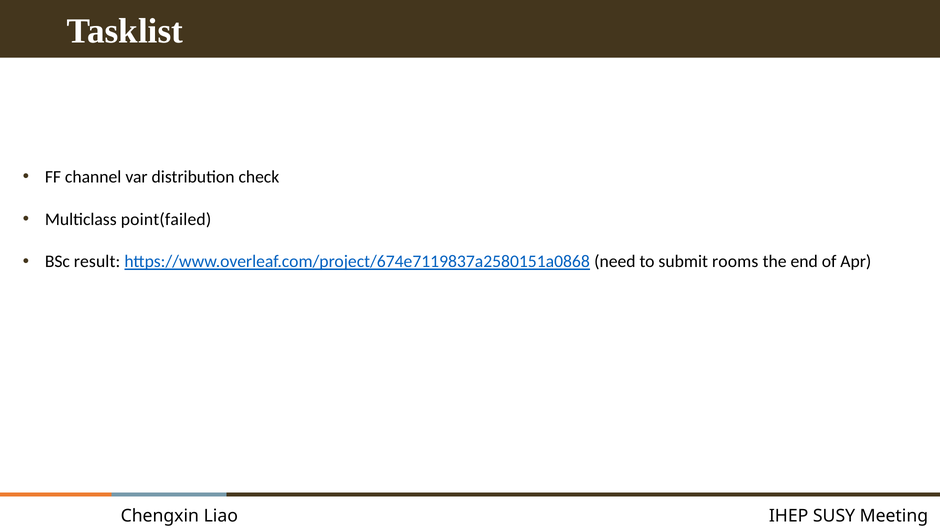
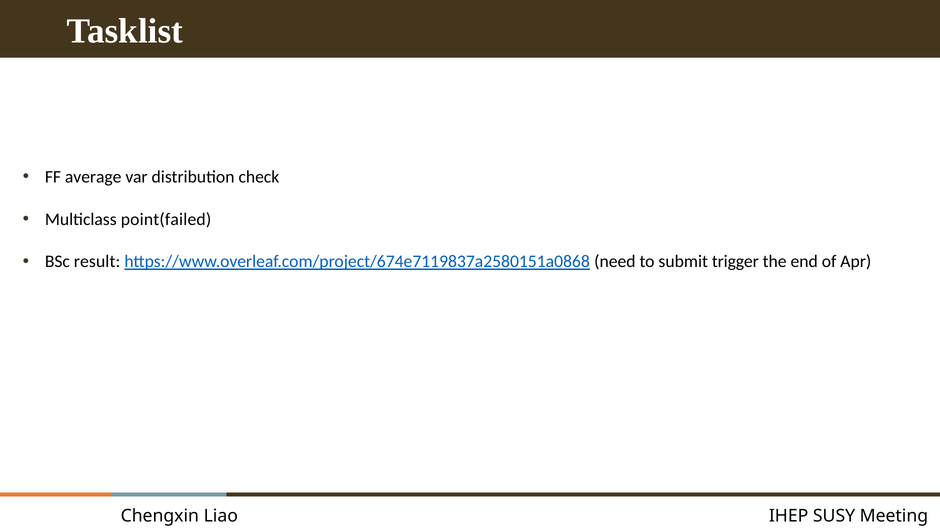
channel: channel -> average (93, 177)
rooms: rooms -> trigger (735, 262)
